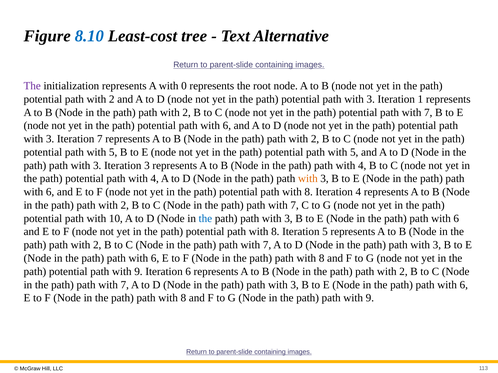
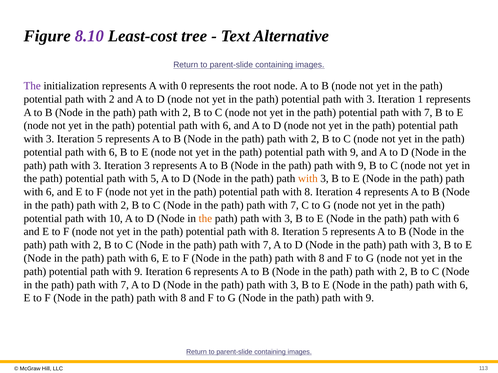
8.10 colour: blue -> purple (89, 36)
3 Iteration 7: 7 -> 5 (100, 139)
5: 5 -> 6 (113, 152)
5: 5 -> 9 (354, 152)
4: 4 -> 9 (362, 166)
potential path with 4: 4 -> 5 (155, 179)
the colour: blue -> orange (205, 219)
